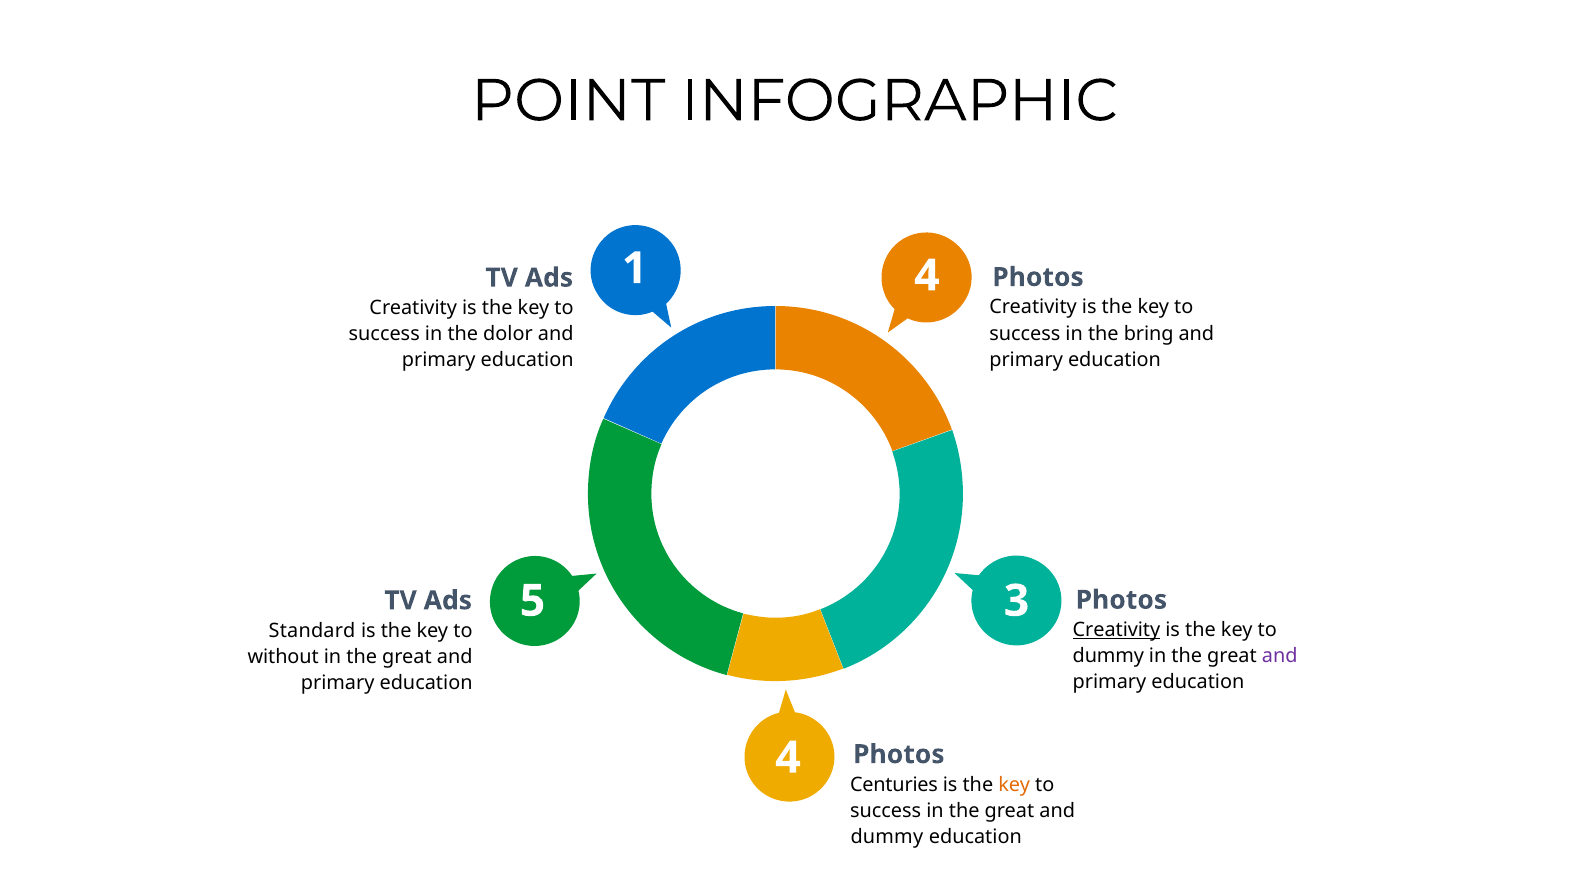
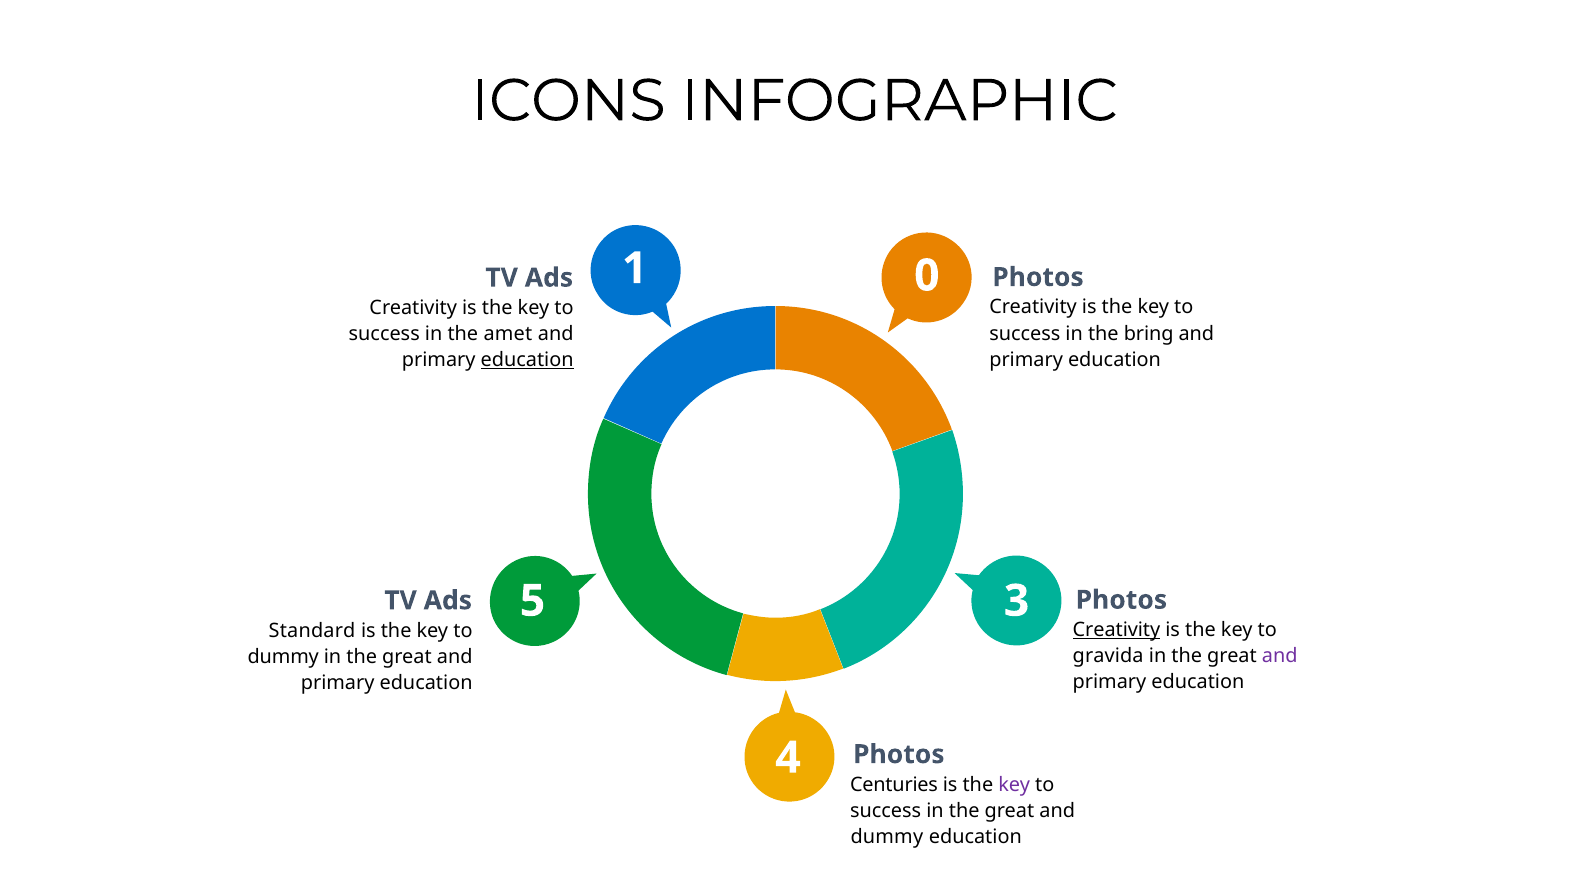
POINT: POINT -> ICONS (568, 101)
1 4: 4 -> 0 (927, 276)
dolor: dolor -> amet (508, 334)
education underline: none -> present (527, 360)
dummy: dummy -> gravida (1108, 656)
without: without -> dummy (283, 657)
key colour: orange -> purple (1014, 784)
